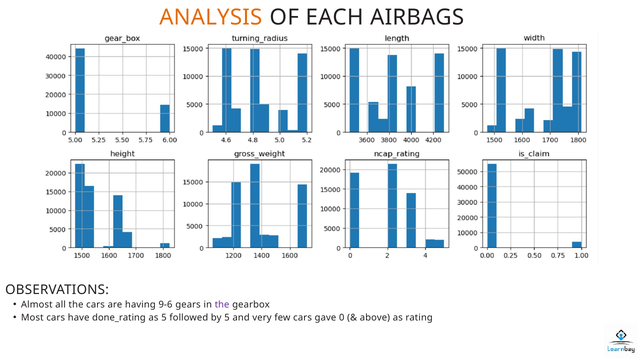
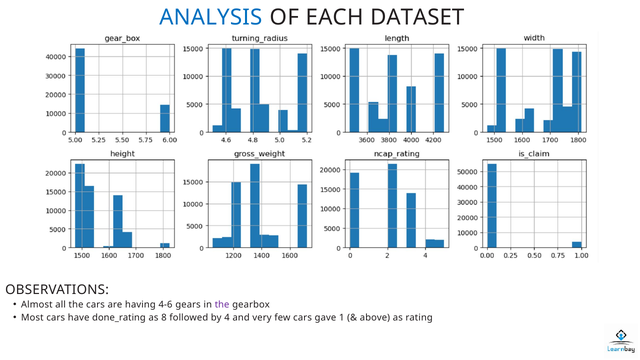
ANALYSIS colour: orange -> blue (211, 17)
AIRBAGS: AIRBAGS -> DATASET (417, 17)
9-6: 9-6 -> 4-6 (165, 305)
as 5: 5 -> 8 (164, 318)
by 5: 5 -> 4 (227, 318)
0: 0 -> 1 (342, 318)
